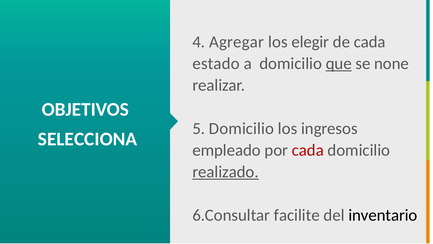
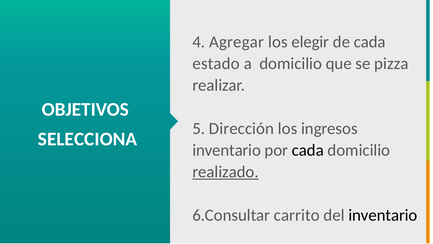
que underline: present -> none (339, 63)
none: none -> pizza (391, 63)
5 Domicilio: Domicilio -> Dirección (242, 128)
empleado: empleado -> inventario (227, 150)
cada colour: red -> black (308, 150)
facilite: facilite -> carrito (297, 215)
